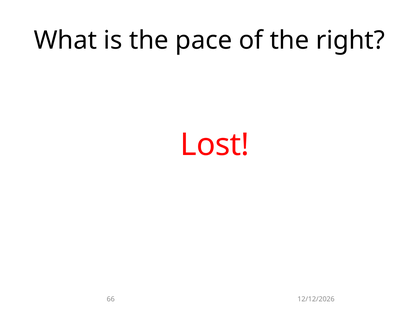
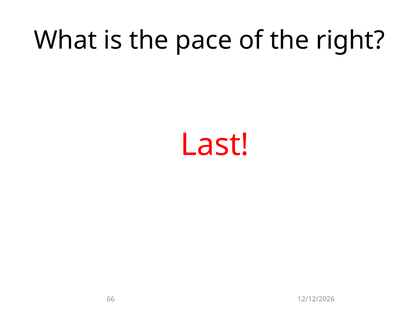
Lost: Lost -> Last (215, 145)
